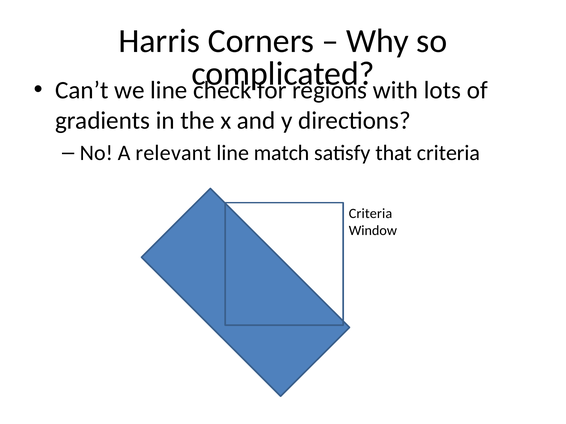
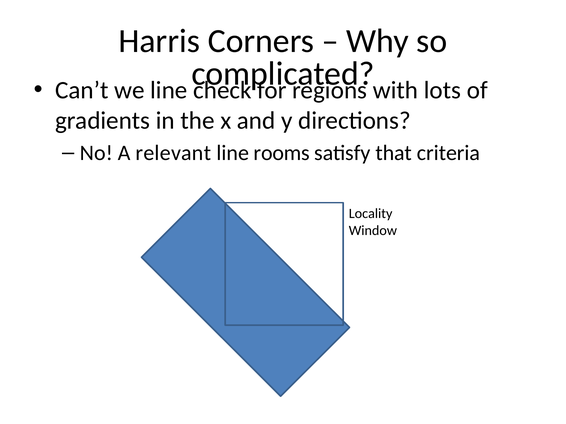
match: match -> rooms (282, 153)
Criteria: Criteria -> Locality (371, 214)
